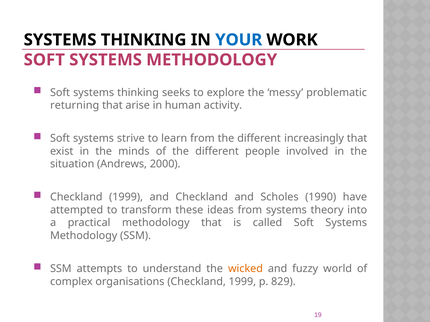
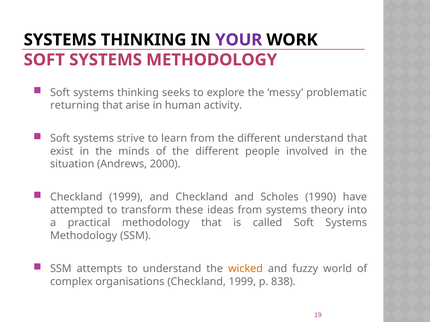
YOUR colour: blue -> purple (239, 40)
different increasingly: increasingly -> understand (314, 139)
829: 829 -> 838 (283, 282)
